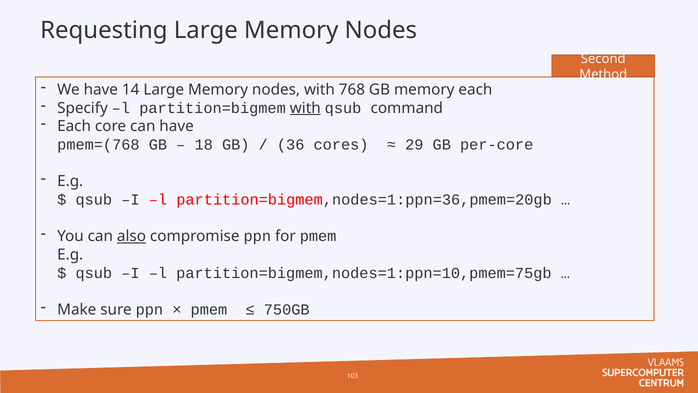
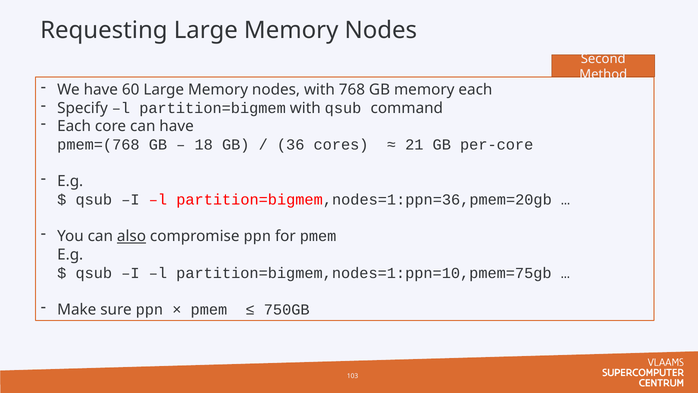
14: 14 -> 60 (131, 90)
with underline: present -> none (305, 108)
29: 29 -> 21 (414, 145)
